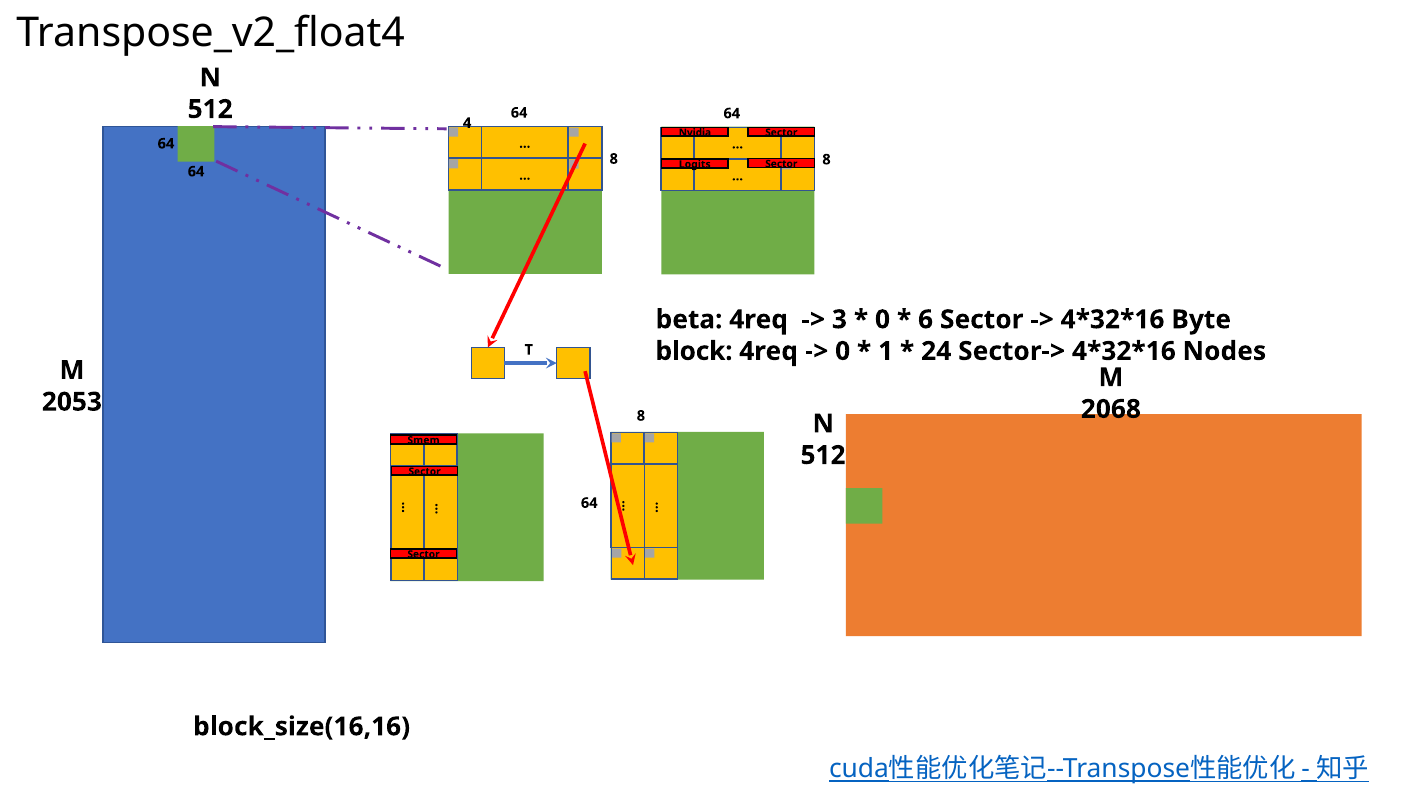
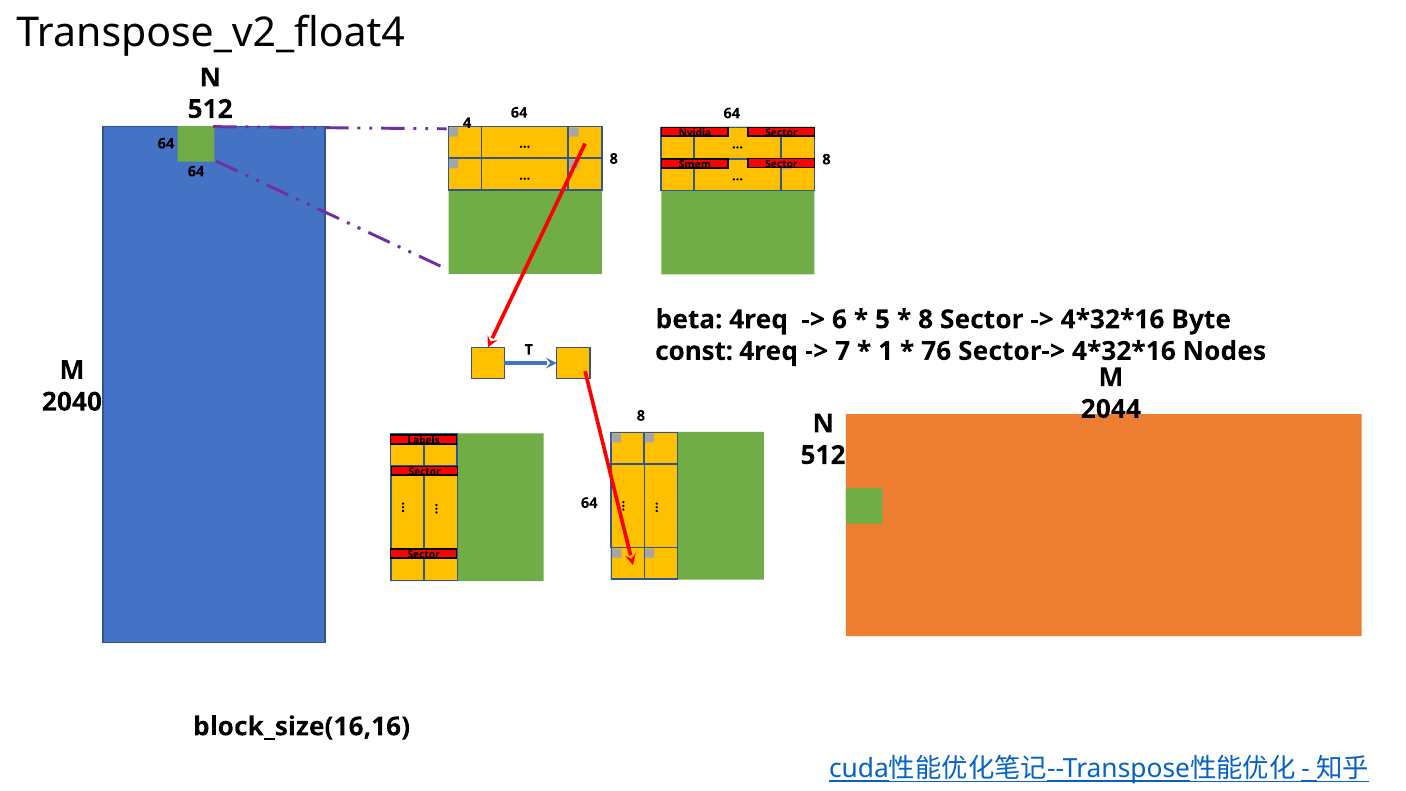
Logits: Logits -> Smem (695, 164)
3: 3 -> 6 (839, 320)
0: 0 -> 5 (883, 320)
6: 6 -> 8 (926, 320)
block: block -> const (694, 351)
0: 0 -> 7 (843, 351)
24: 24 -> 76 (936, 351)
2053: 2053 -> 2040 (72, 402)
2068: 2068 -> 2044 (1111, 409)
Smem: Smem -> Labels (424, 440)
